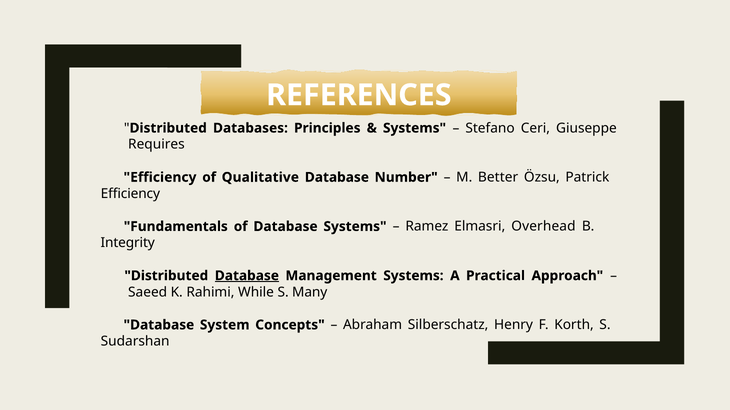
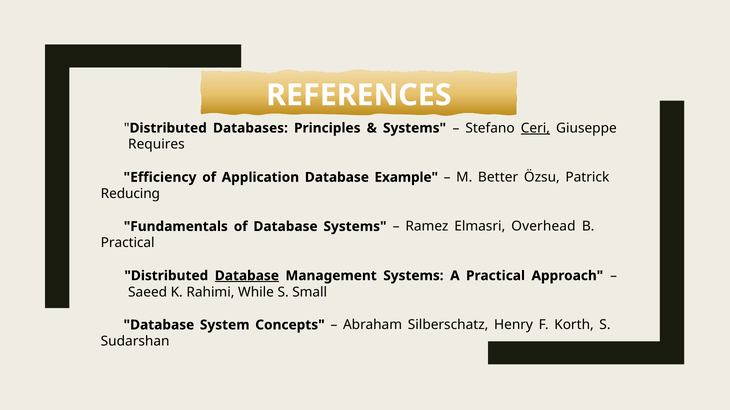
Ceri underline: none -> present (535, 128)
Qualitative: Qualitative -> Application (260, 178)
Number: Number -> Example (406, 178)
Efficiency: Efficiency -> Reducing (130, 194)
Integrity: Integrity -> Practical (128, 243)
Many: Many -> Small (310, 293)
